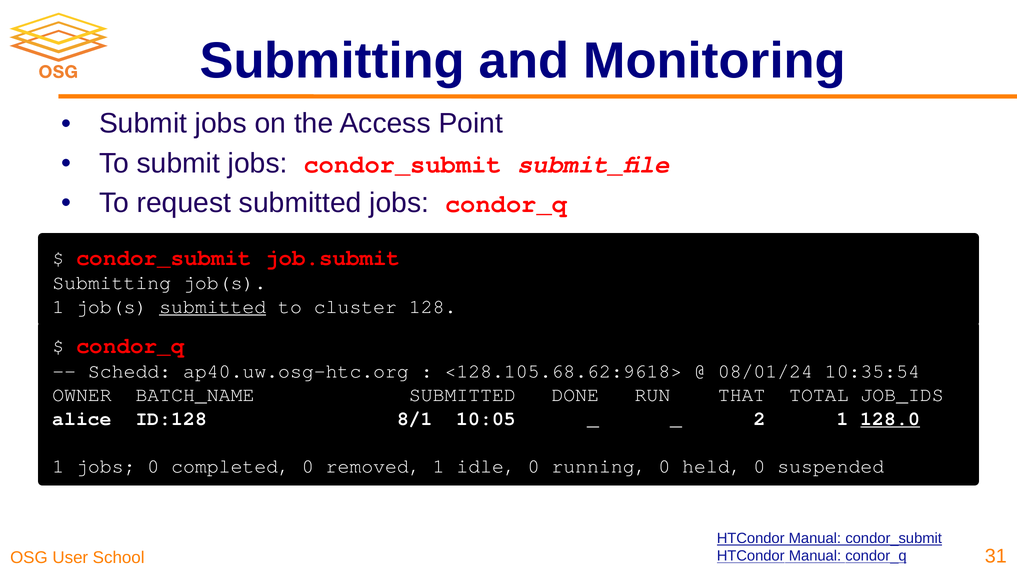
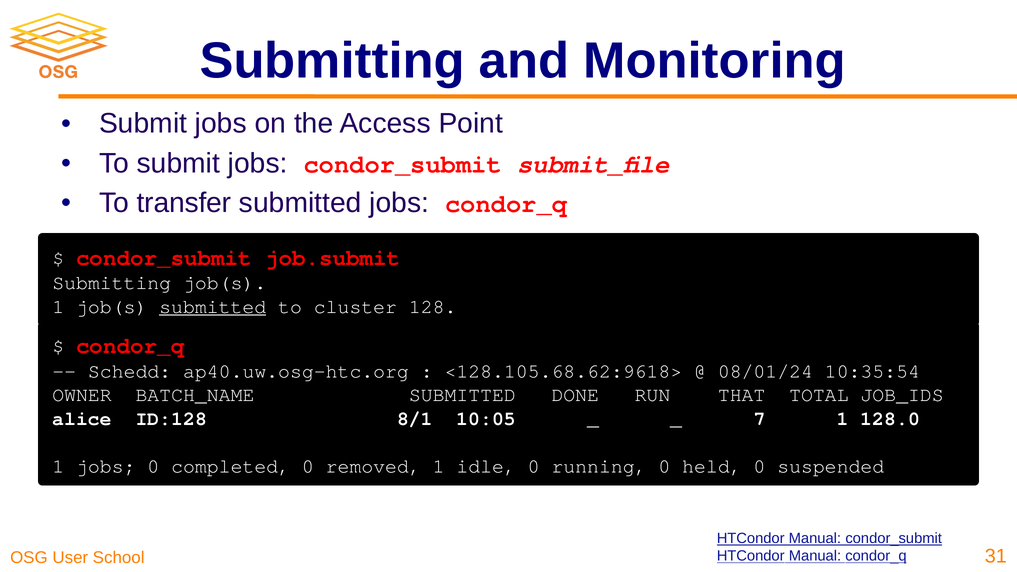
request: request -> transfer (184, 203)
2: 2 -> 7 (759, 419)
128.0 underline: present -> none (890, 419)
